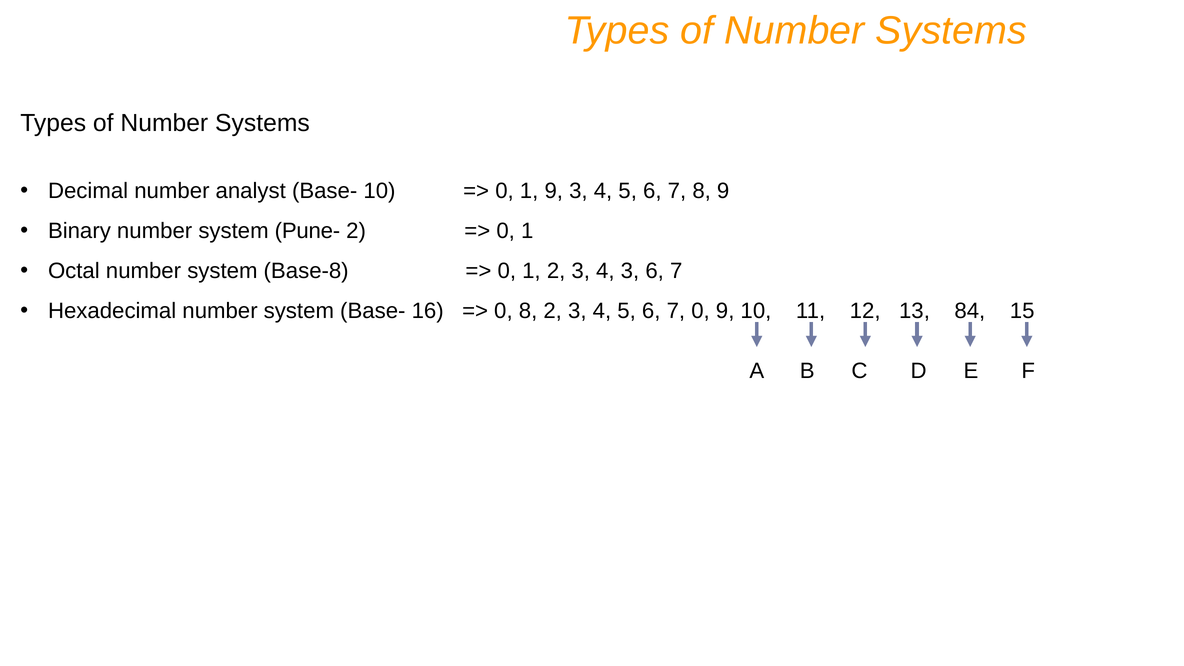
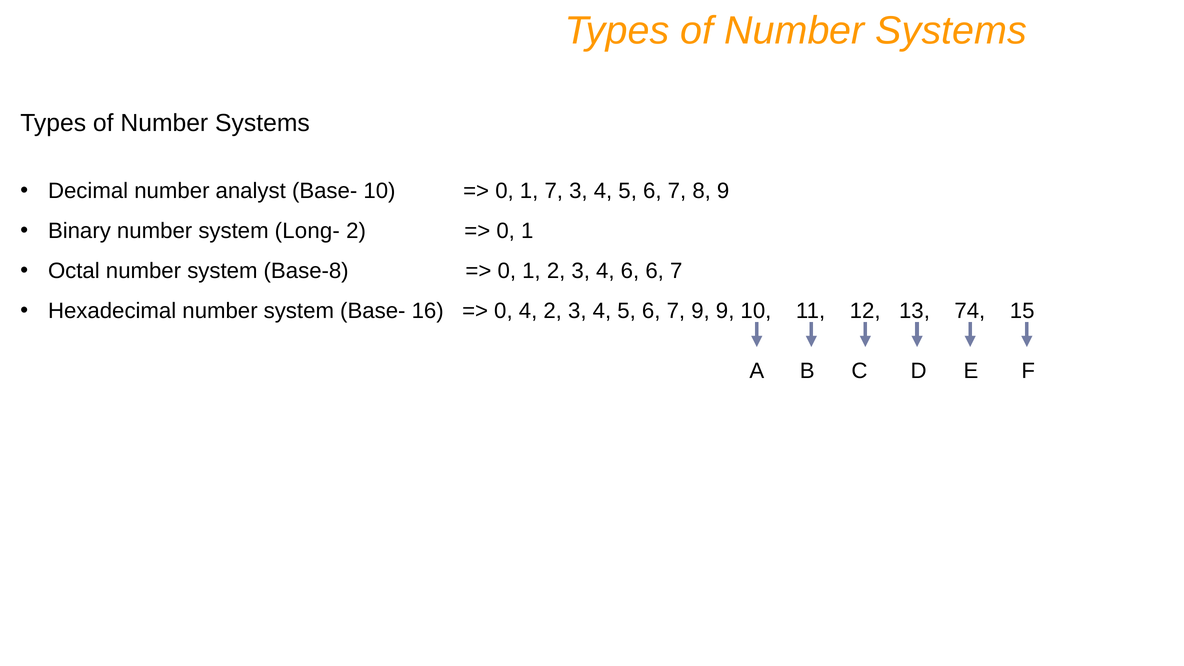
1 9: 9 -> 7 (554, 191)
Pune-: Pune- -> Long- (307, 231)
4 3: 3 -> 6 (630, 271)
0 8: 8 -> 4 (528, 311)
7 0: 0 -> 9 (701, 311)
84: 84 -> 74 (970, 311)
